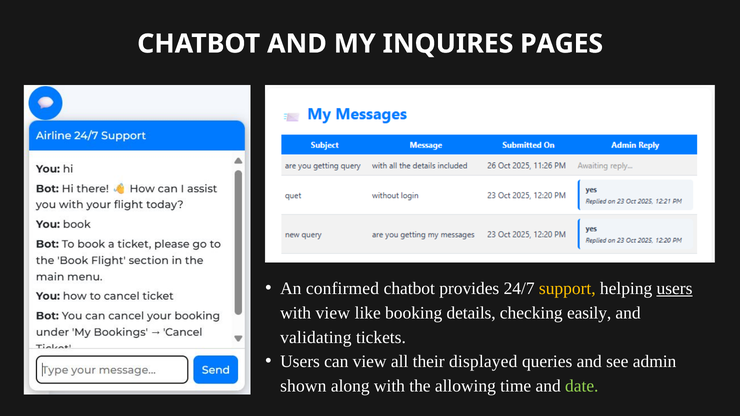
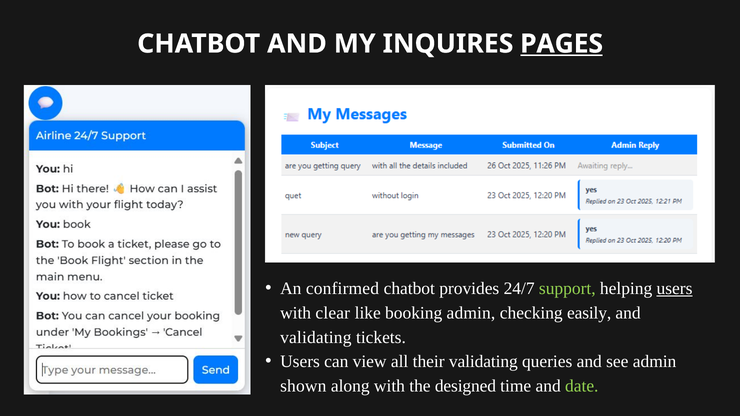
PAGES underline: none -> present (562, 44)
support colour: yellow -> light green (567, 289)
with view: view -> clear (333, 313)
booking details: details -> admin (471, 313)
their displayed: displayed -> validating (483, 362)
allowing: allowing -> designed (465, 386)
